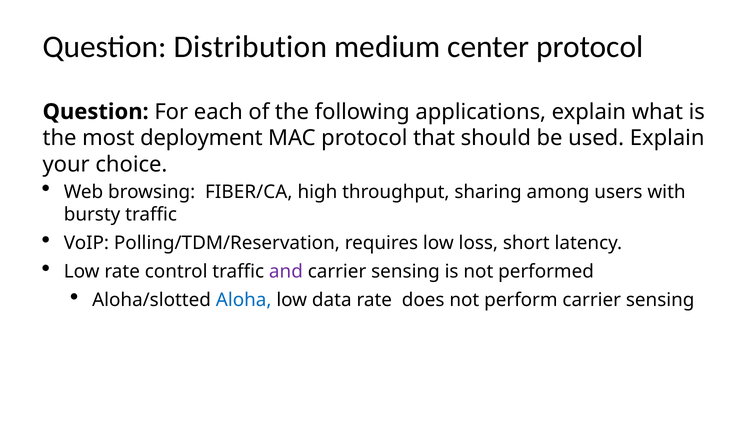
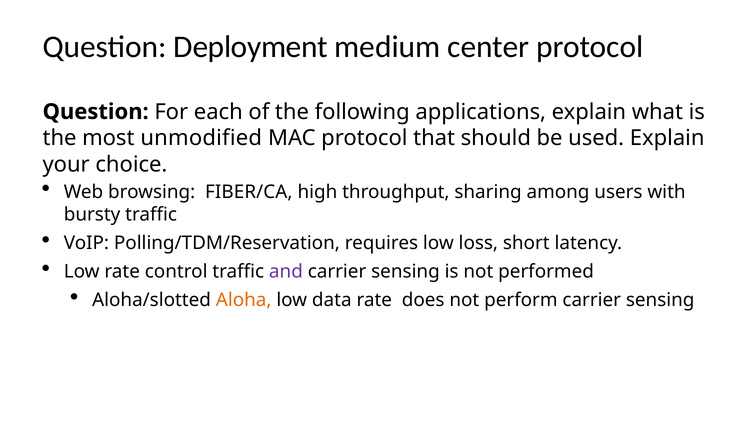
Distribution: Distribution -> Deployment (251, 47)
deployment: deployment -> unmodified (201, 138)
Aloha colour: blue -> orange (244, 300)
